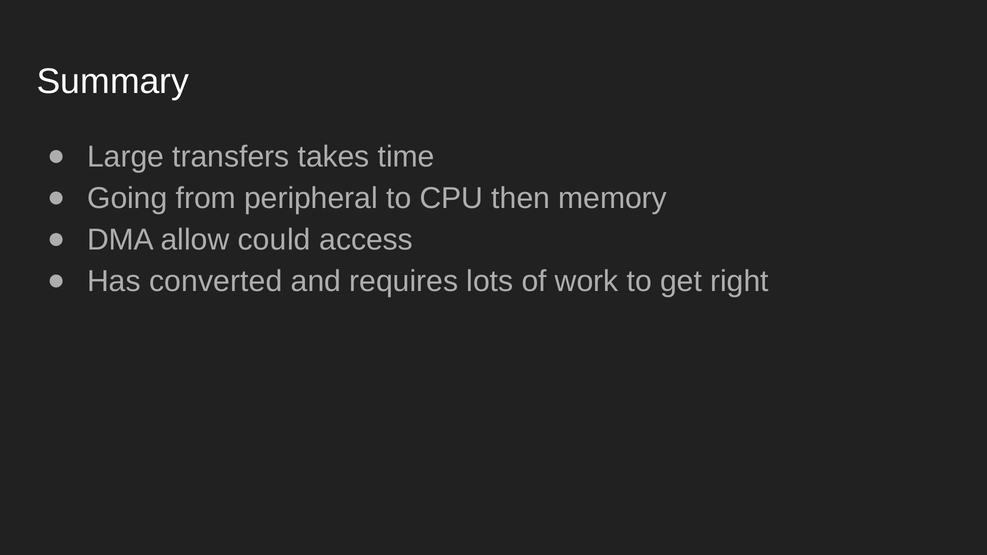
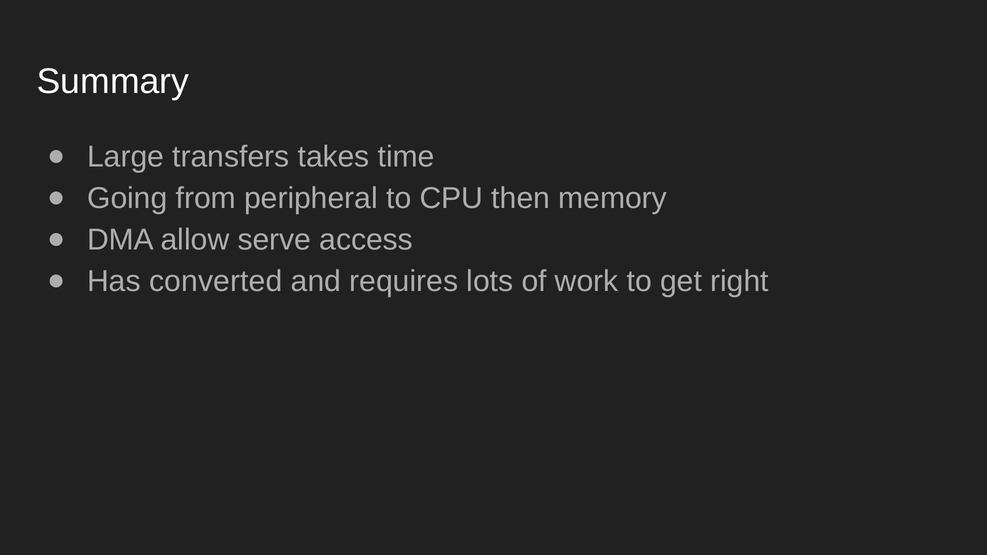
could: could -> serve (274, 240)
